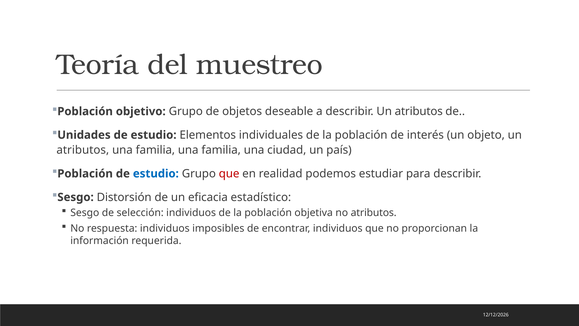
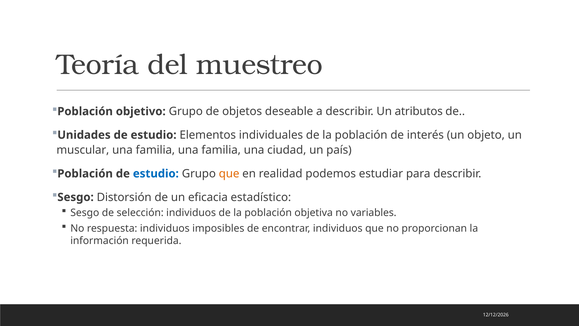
atributos: atributos -> muscular (83, 150)
que colour: red -> orange (229, 173)
no atributos: atributos -> variables (374, 212)
